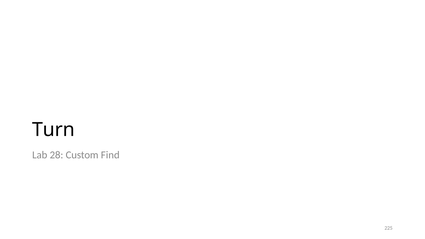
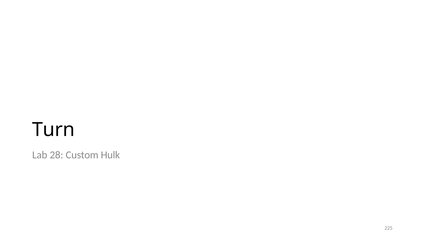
Find: Find -> Hulk (110, 155)
